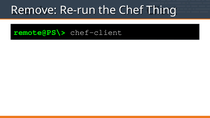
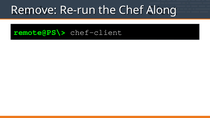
Thing: Thing -> Along (161, 10)
